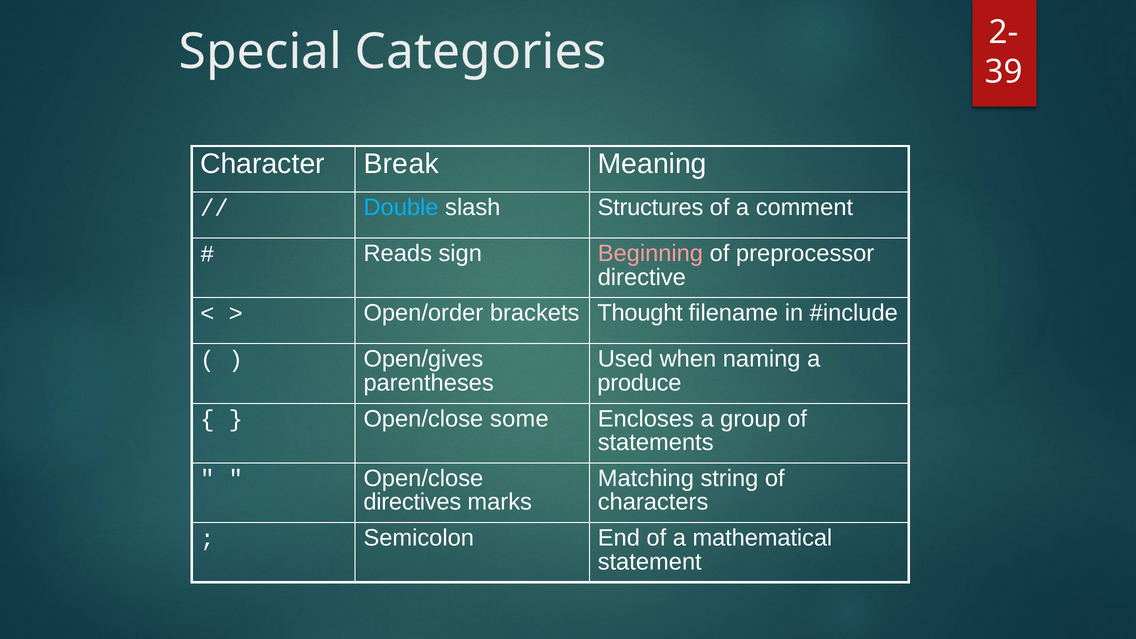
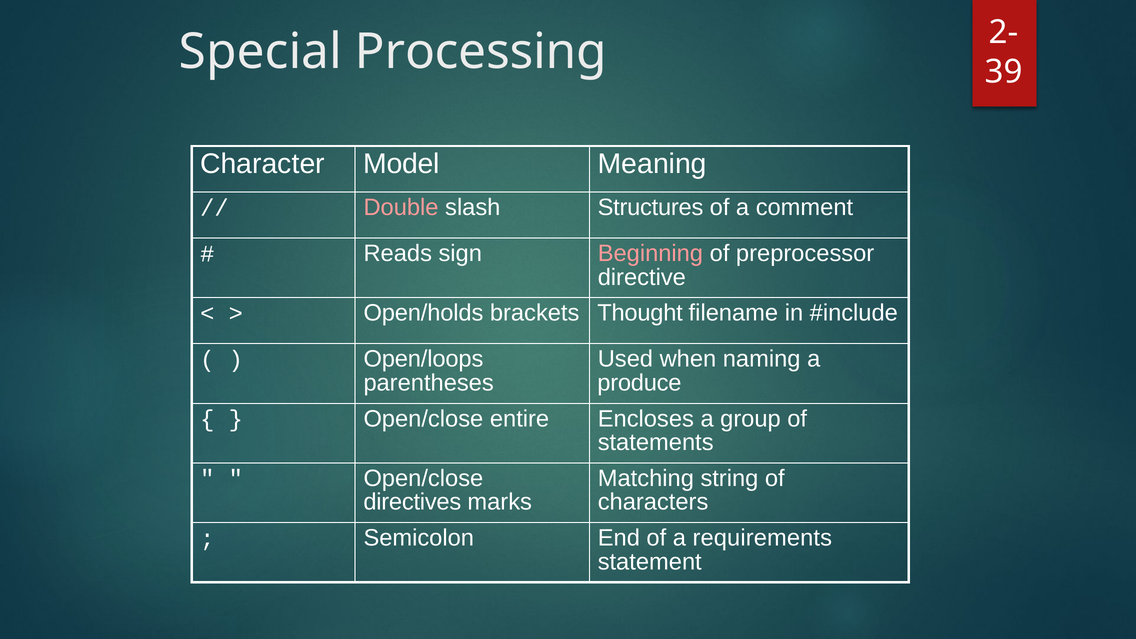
Categories: Categories -> Processing (481, 52)
Break: Break -> Model (401, 164)
Double colour: light blue -> pink (401, 208)
Open/order: Open/order -> Open/holds (423, 313)
Open/gives: Open/gives -> Open/loops (423, 359)
some: some -> entire (520, 419)
mathematical: mathematical -> requirements (762, 538)
